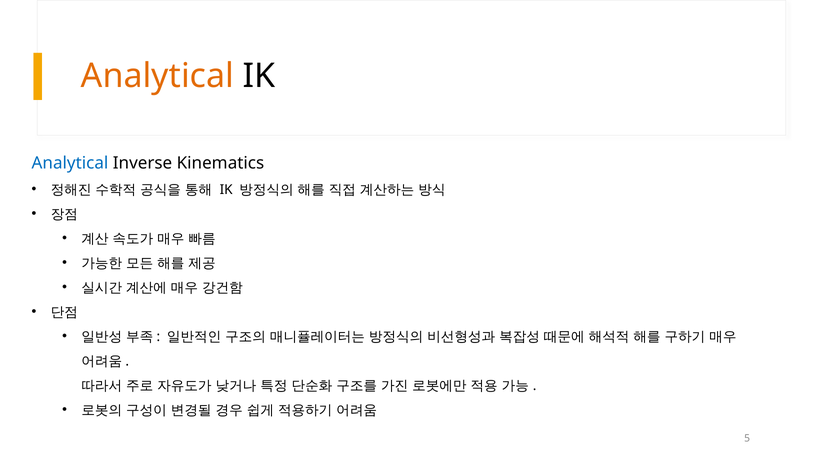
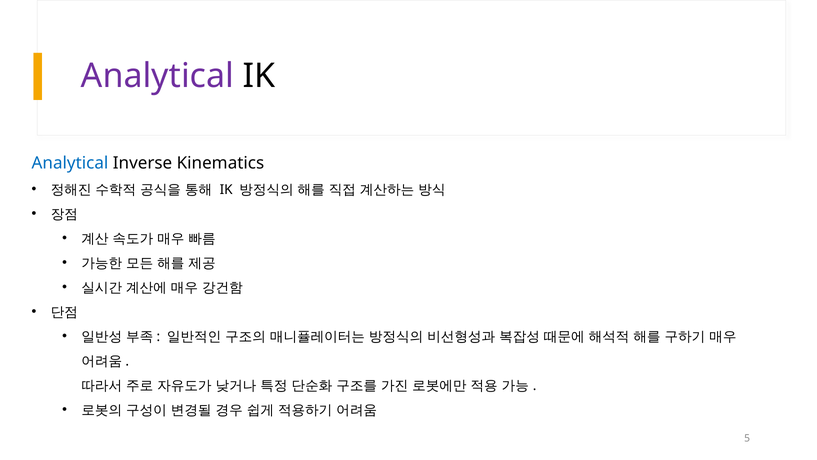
Analytical colour: orange -> purple (157, 76)
